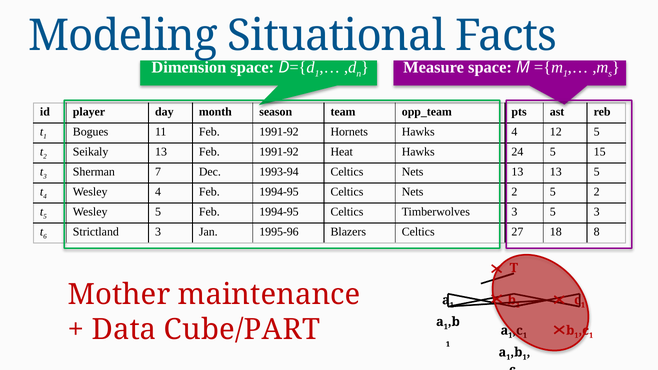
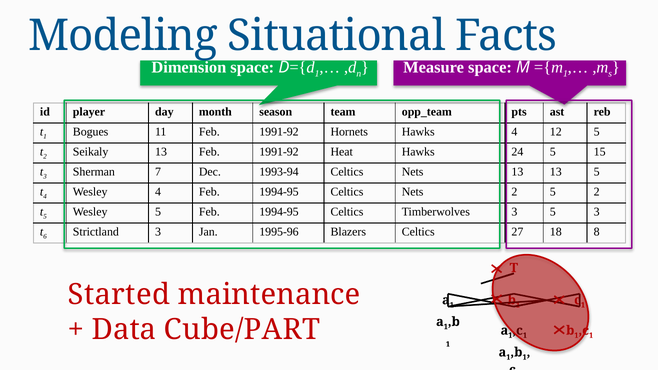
Mother: Mother -> Started (119, 295)
